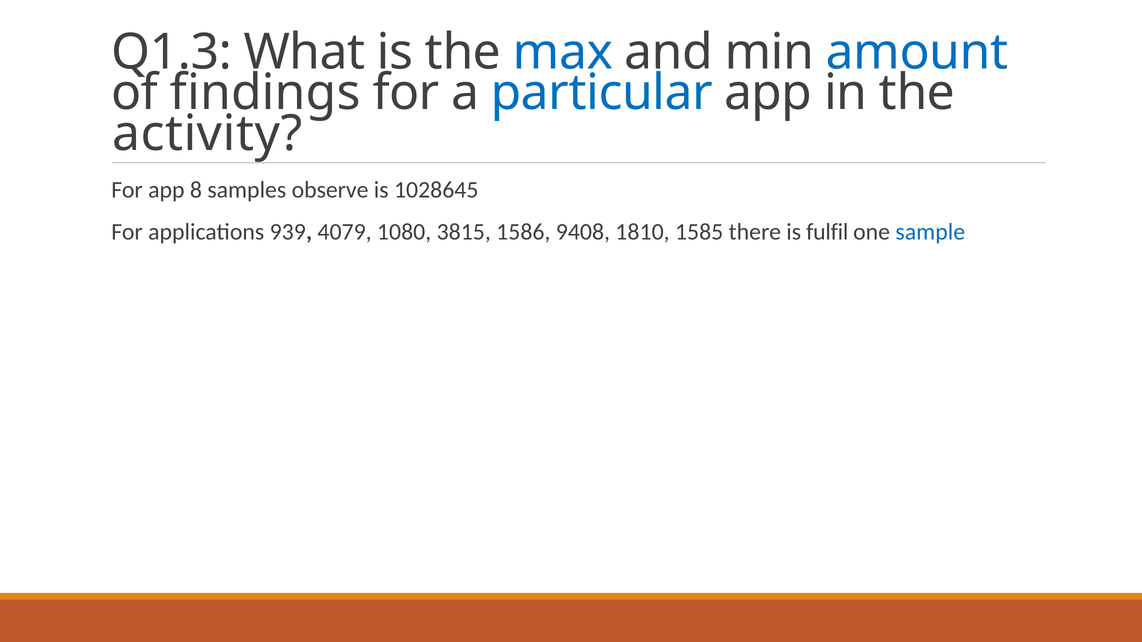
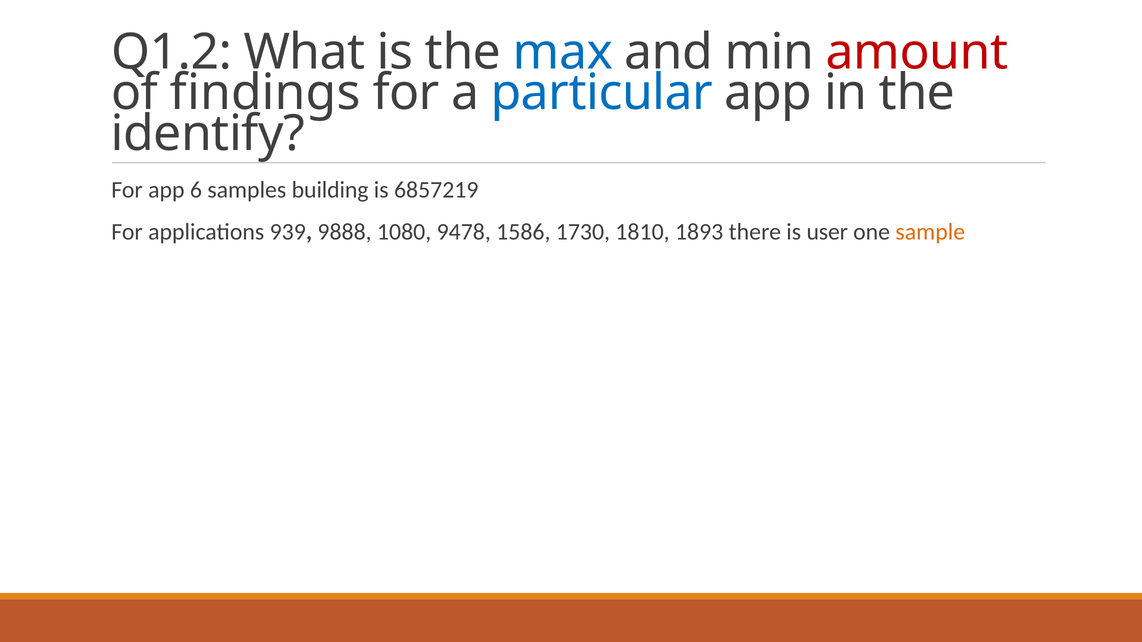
Q1.3: Q1.3 -> Q1.2 (172, 52)
amount colour: blue -> red (917, 52)
activity: activity -> identify (208, 134)
8: 8 -> 6 (196, 190)
observe: observe -> building (330, 190)
1028645: 1028645 -> 6857219 (436, 190)
4079: 4079 -> 9888 (345, 232)
3815: 3815 -> 9478 (464, 232)
9408: 9408 -> 1730 (583, 232)
1585: 1585 -> 1893 (699, 232)
fulfil: fulfil -> user (827, 232)
sample colour: blue -> orange (930, 232)
